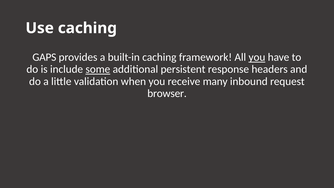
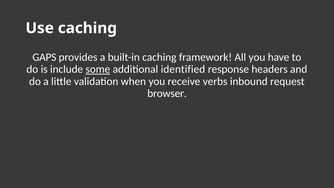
you underline: present -> none (257, 57)
persistent: persistent -> identified (183, 69)
many: many -> verbs (215, 81)
